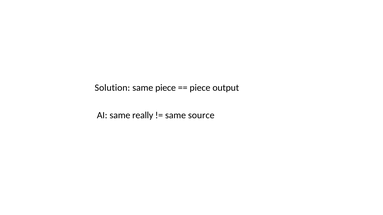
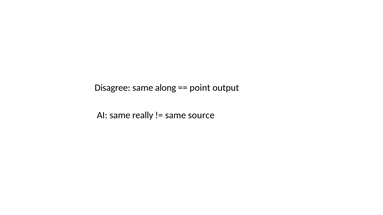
Solution: Solution -> Disagree (112, 88)
same piece: piece -> along (166, 88)
piece: piece -> point (200, 88)
